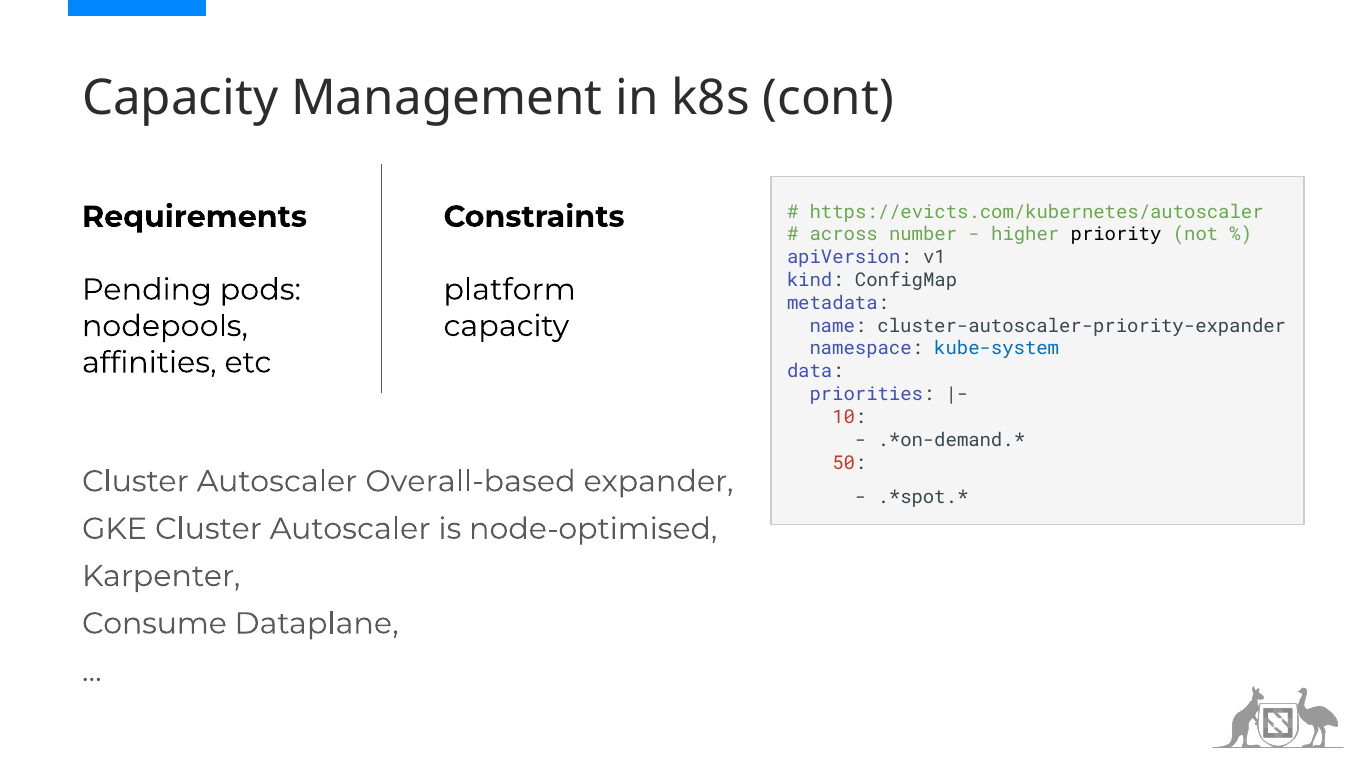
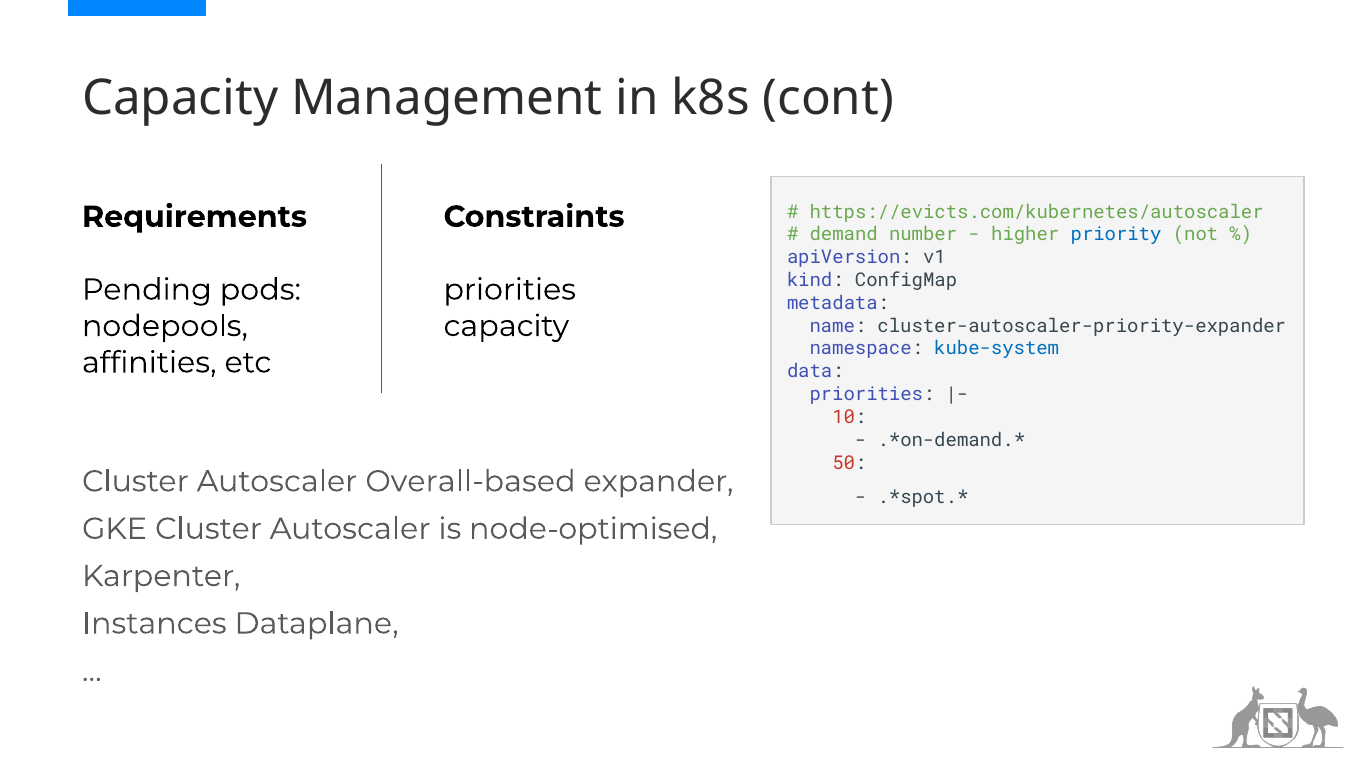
across: across -> demand (844, 235)
priority colour: black -> blue (1116, 235)
platform: platform -> priorities (510, 290)
Consume: Consume -> Instances (154, 623)
